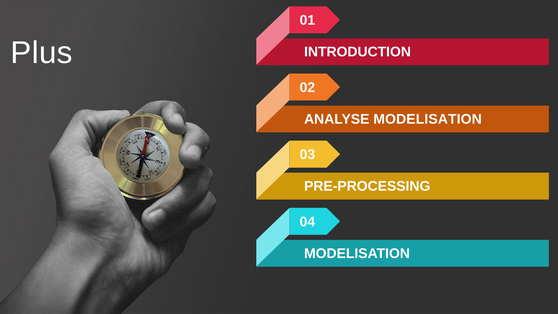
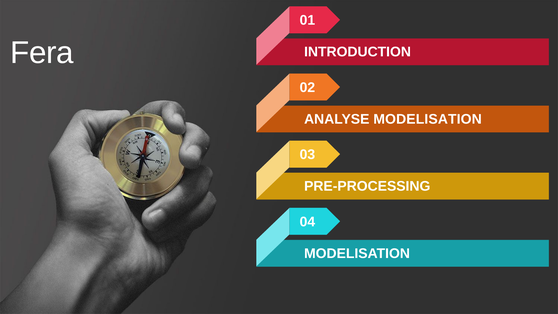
Plus: Plus -> Fera (42, 53)
